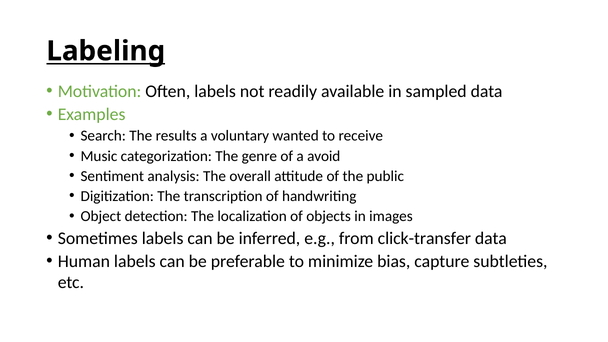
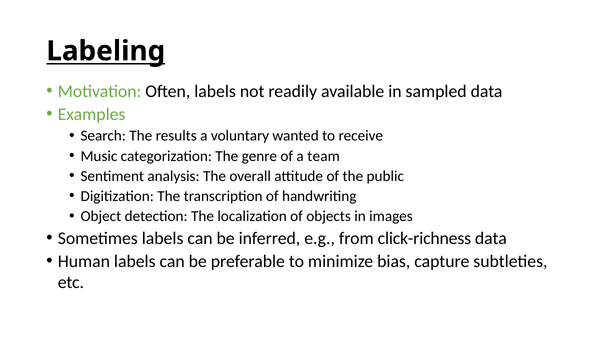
avoid: avoid -> team (324, 156)
click-transfer: click-transfer -> click-richness (424, 238)
